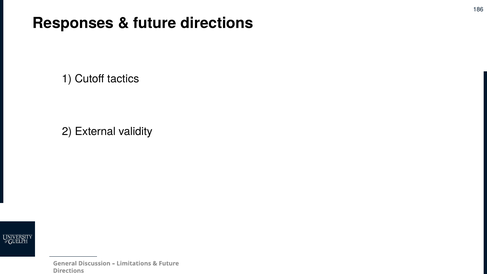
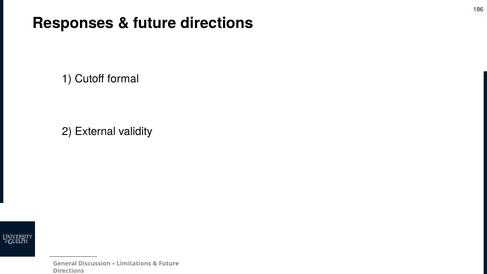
tactics: tactics -> formal (123, 79)
